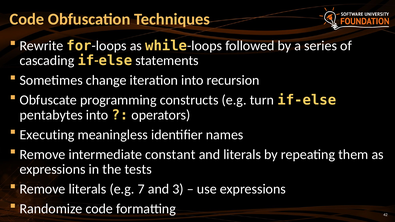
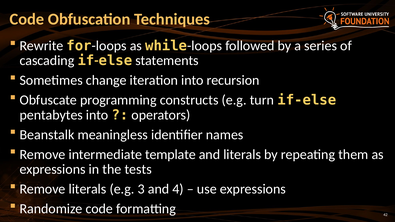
Executing: Executing -> Beanstalk (47, 135)
constant: constant -> template (170, 155)
7: 7 -> 3 (141, 189)
3: 3 -> 4 (178, 189)
